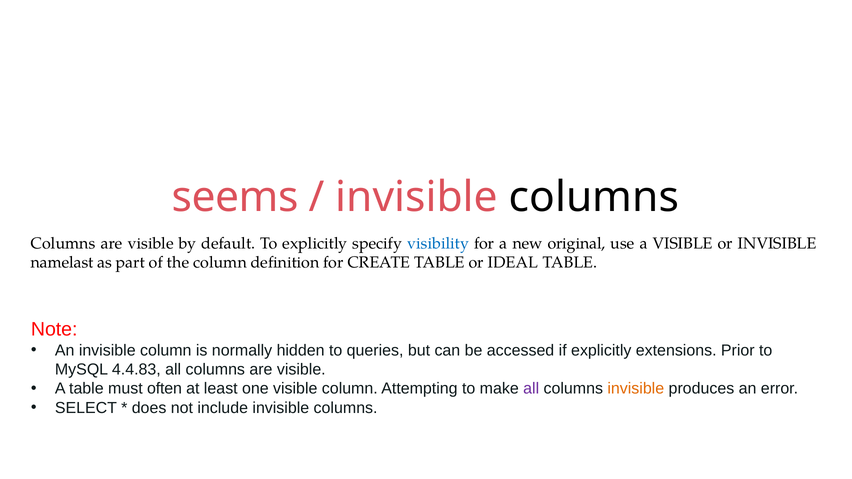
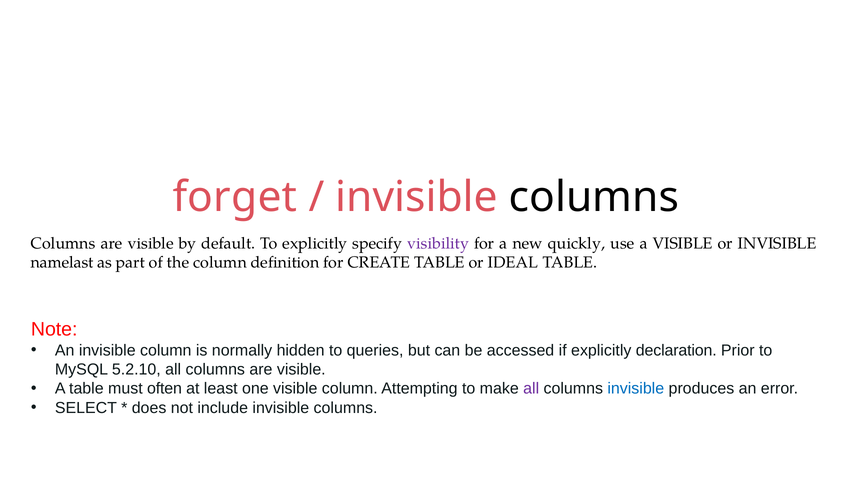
seems: seems -> forget (235, 197)
visibility colour: blue -> purple (438, 243)
original: original -> quickly (576, 243)
extensions: extensions -> declaration (676, 351)
4.4.83: 4.4.83 -> 5.2.10 (136, 370)
invisible colour: orange -> blue (636, 389)
